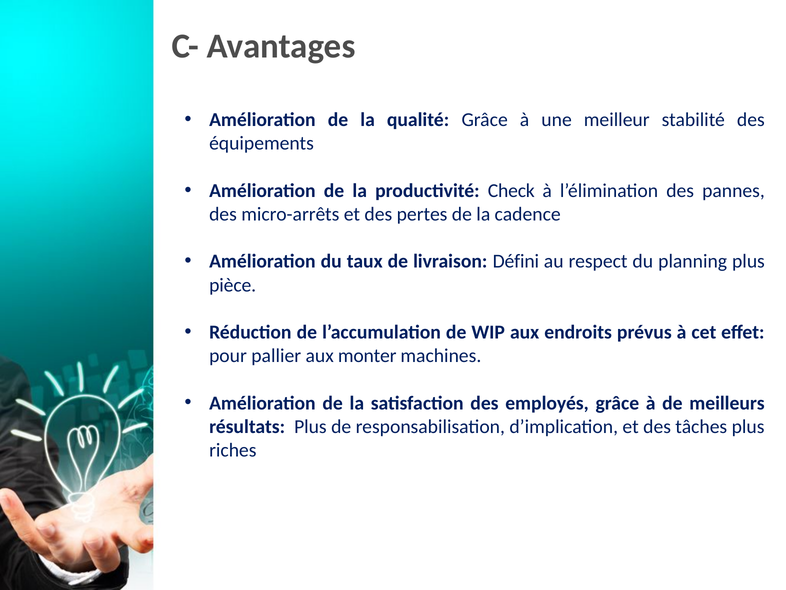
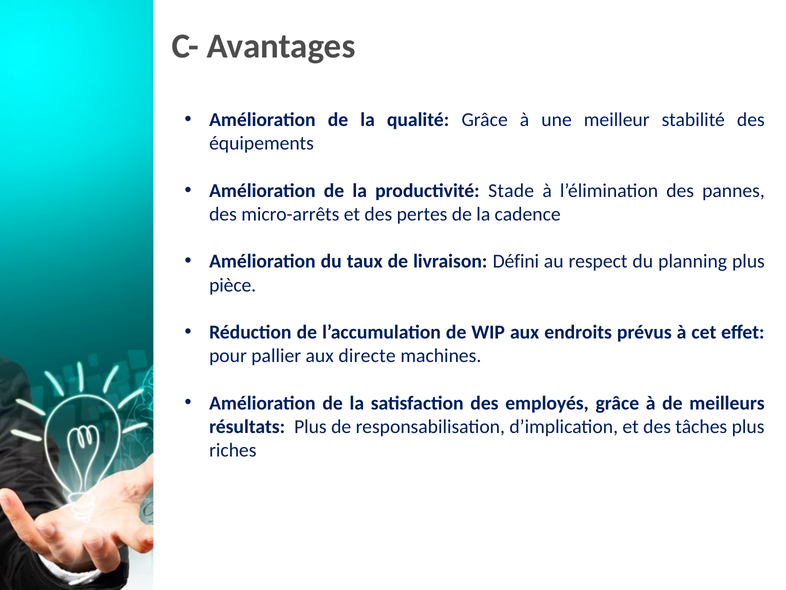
Check: Check -> Stade (511, 190)
monter: monter -> directe (367, 356)
